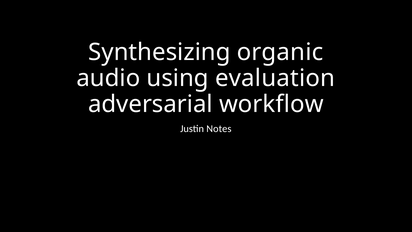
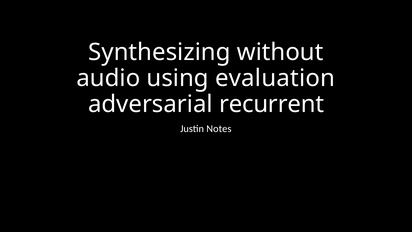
organic: organic -> without (280, 52)
workflow: workflow -> recurrent (272, 104)
